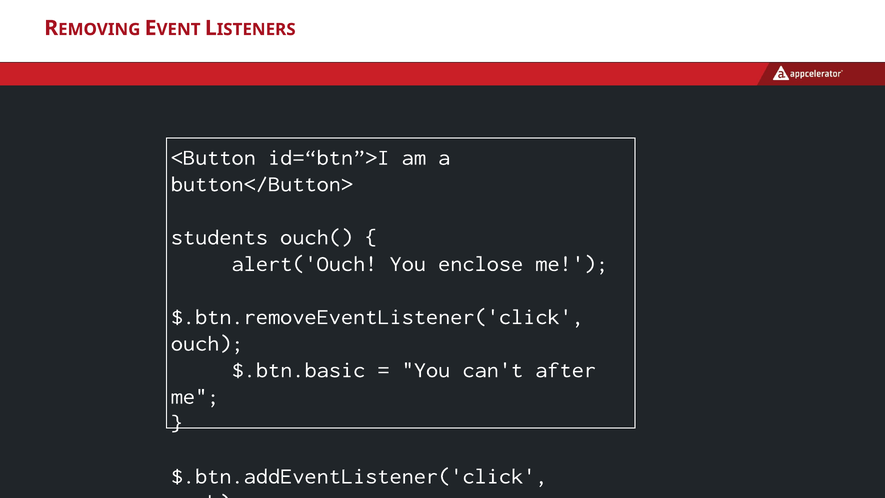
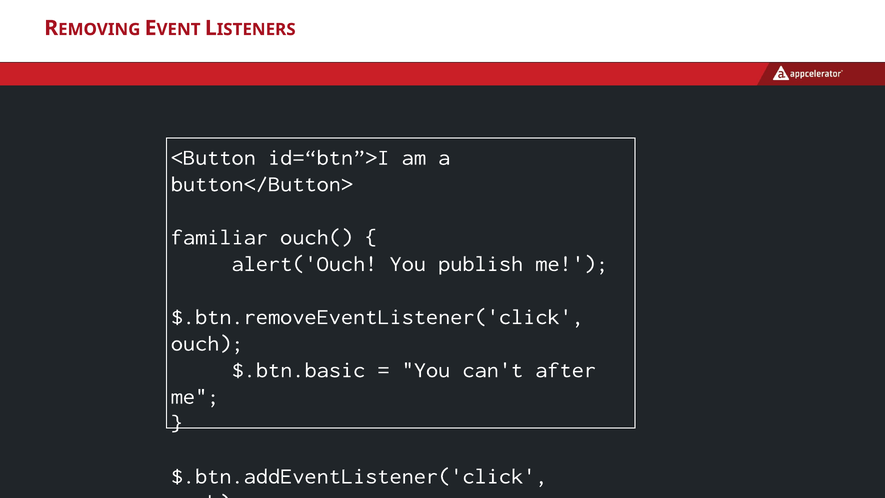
students: students -> familiar (219, 237)
enclose: enclose -> publish (481, 264)
